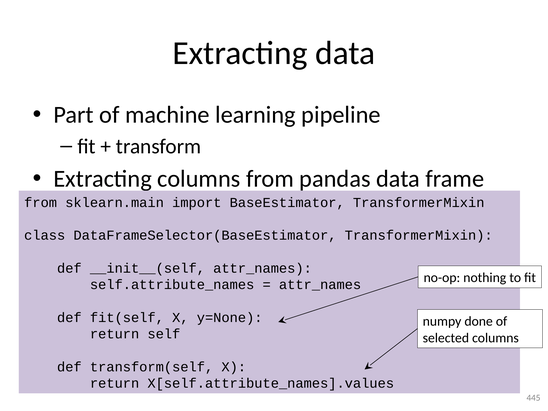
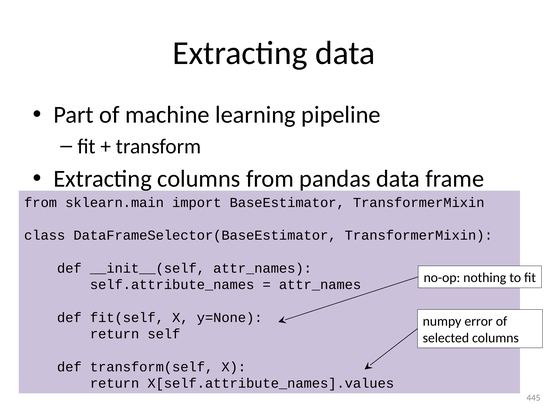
done: done -> error (479, 321)
